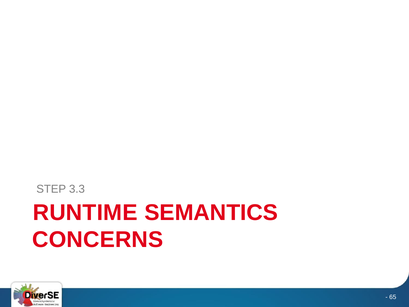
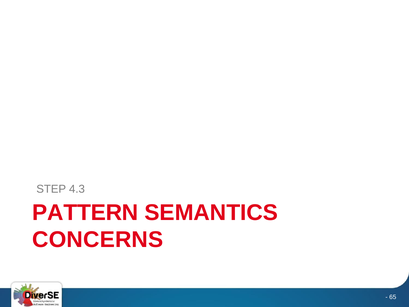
3.3: 3.3 -> 4.3 (77, 189)
RUNTIME: RUNTIME -> PATTERN (85, 212)
